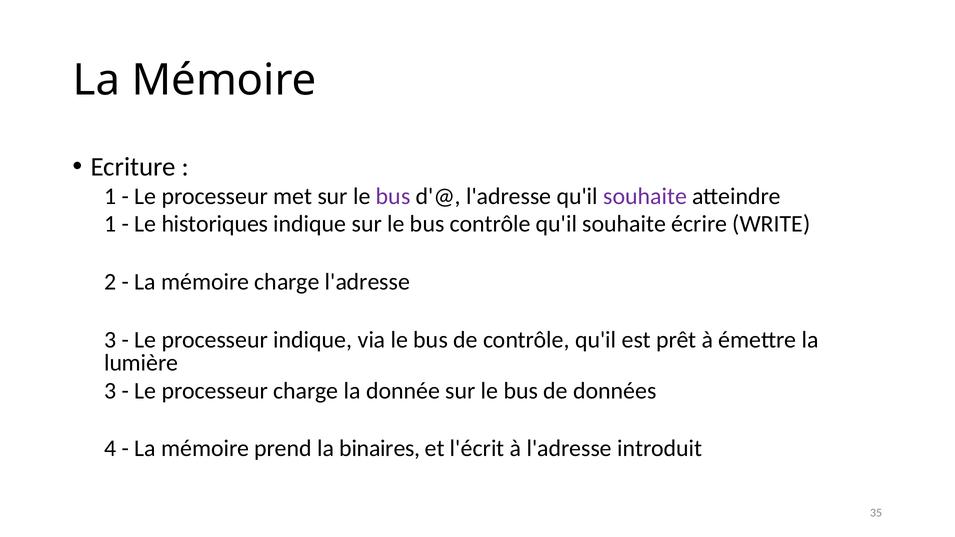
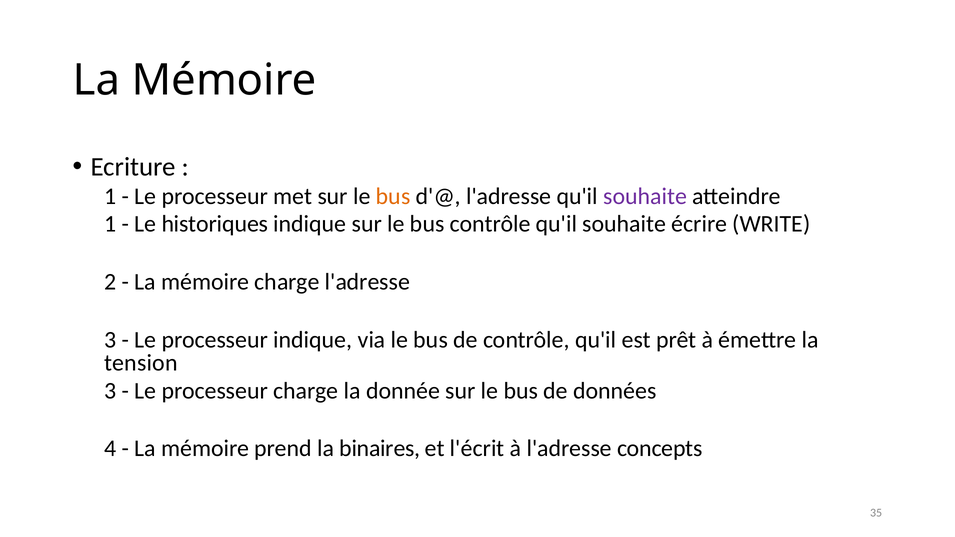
bus colour: purple -> orange (393, 197)
lumière: lumière -> tension (141, 363)
introduit: introduit -> concepts (660, 449)
